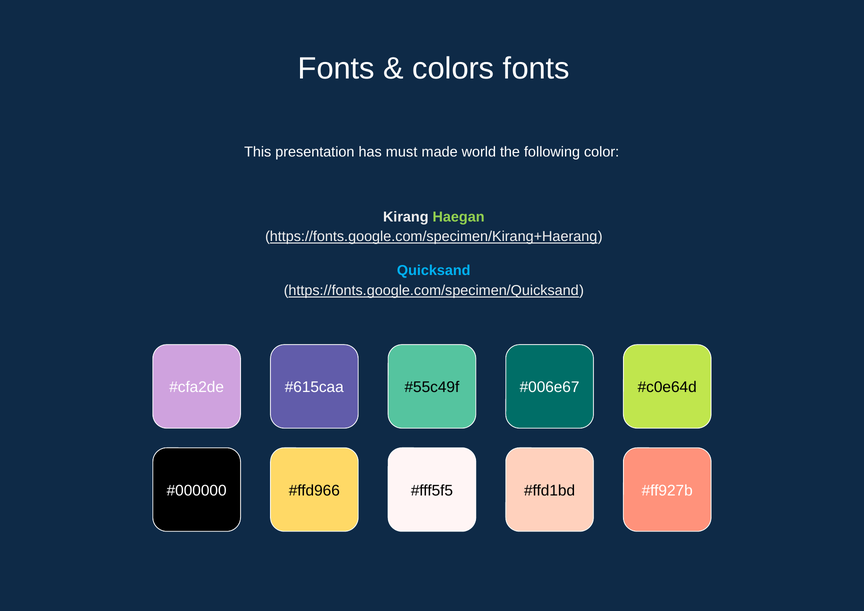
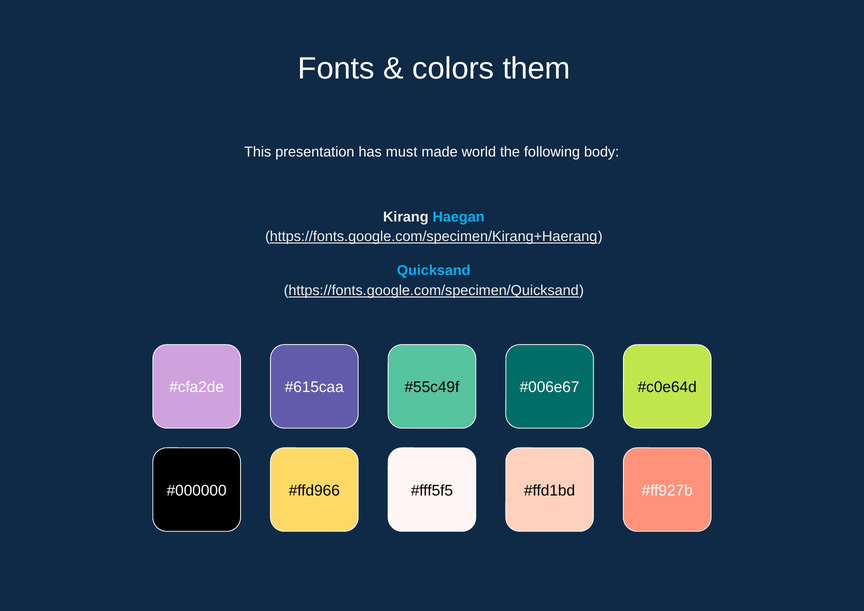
colors fonts: fonts -> them (536, 68)
color: color -> body (602, 152)
Haegan colour: light green -> light blue (459, 217)
